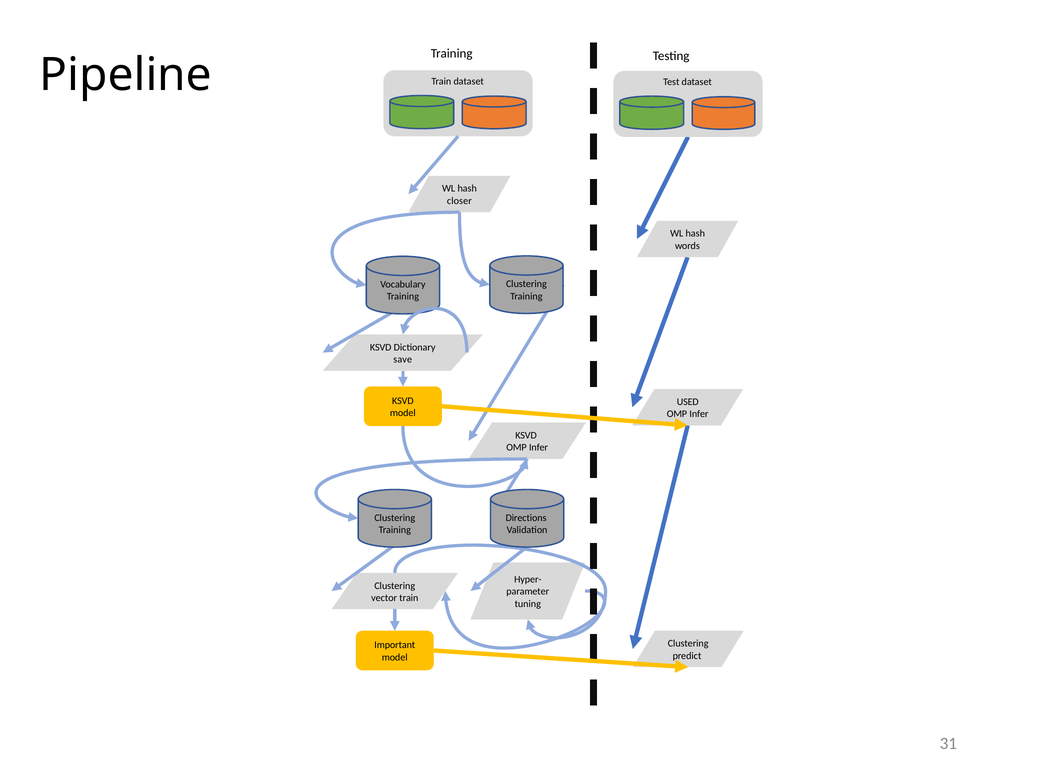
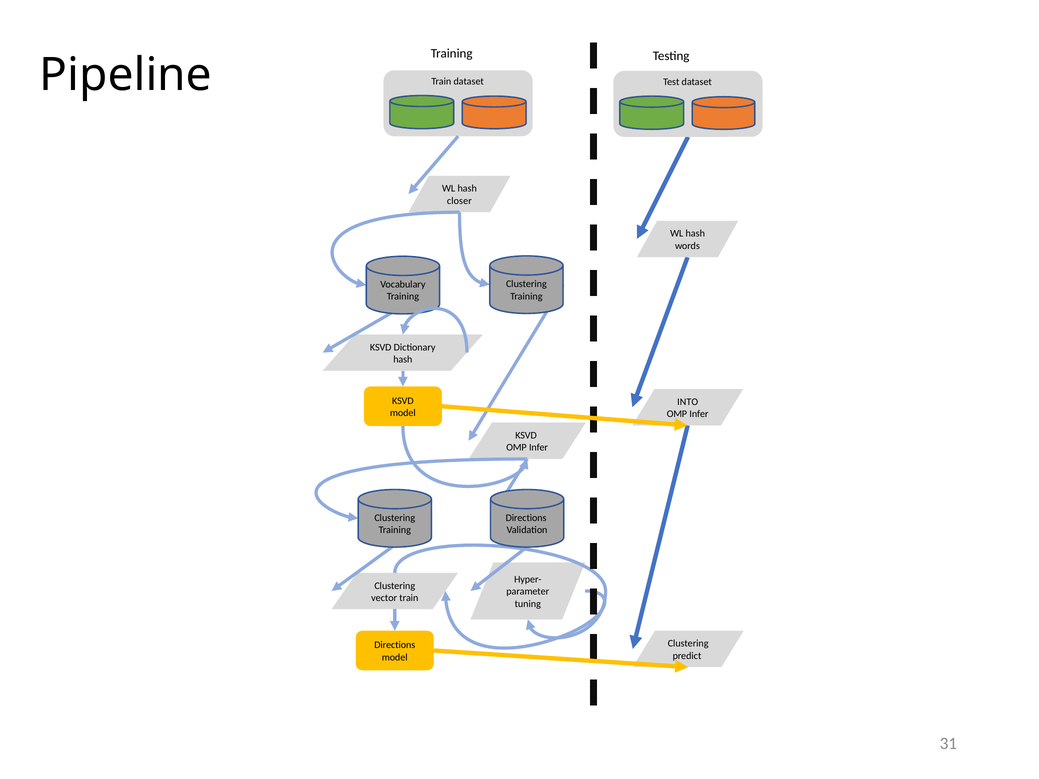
save: save -> hash (403, 359)
USED: USED -> INTO (688, 402)
Important: Important -> Directions (395, 645)
